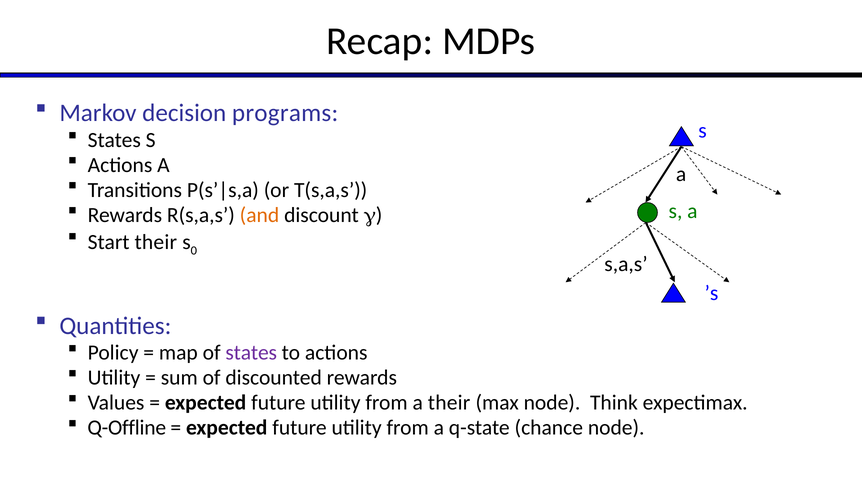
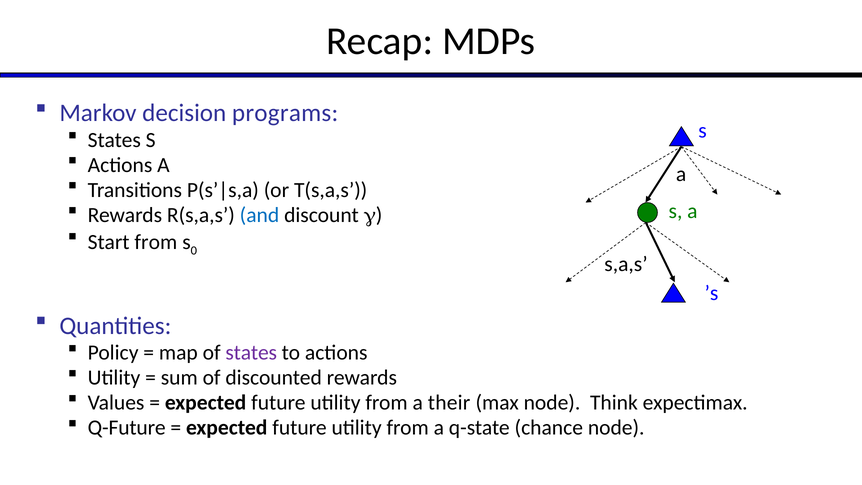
and colour: orange -> blue (260, 215)
Start their: their -> from (156, 242)
Q-Offline: Q-Offline -> Q-Future (127, 428)
